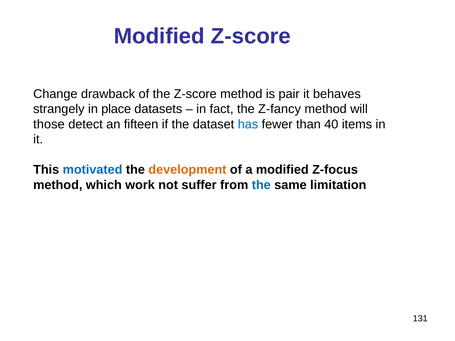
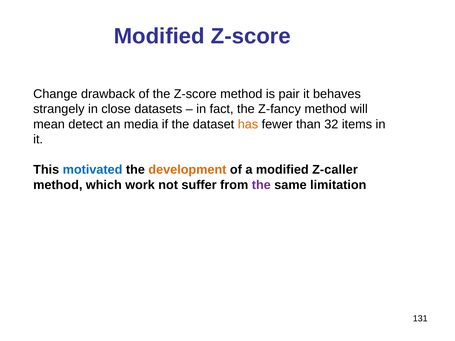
place: place -> close (116, 109)
those: those -> mean (49, 124)
fifteen: fifteen -> media (141, 124)
has colour: blue -> orange (248, 124)
40: 40 -> 32 (331, 124)
Z-focus: Z-focus -> Z-caller (335, 170)
the colour: blue -> purple (261, 185)
